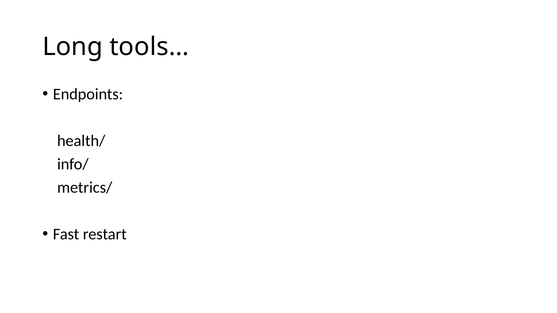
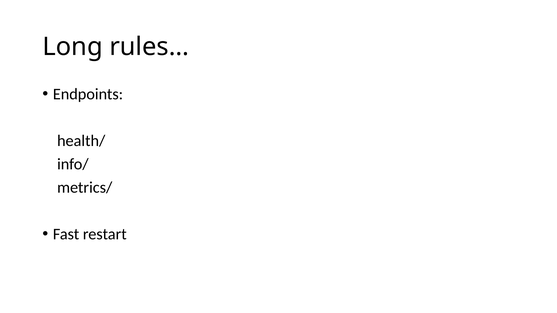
tools…: tools… -> rules… (149, 47)
